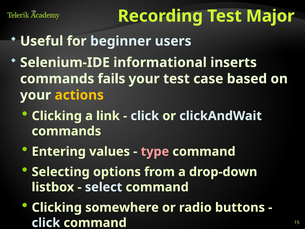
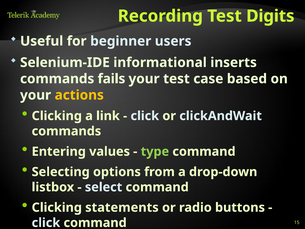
Major: Major -> Digits (270, 16)
type colour: pink -> light green (155, 151)
somewhere: somewhere -> statements (122, 207)
